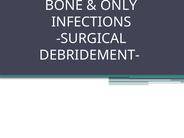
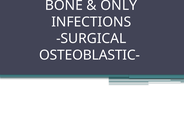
DEBRIDEMENT-: DEBRIDEMENT- -> OSTEOBLASTIC- (90, 55)
